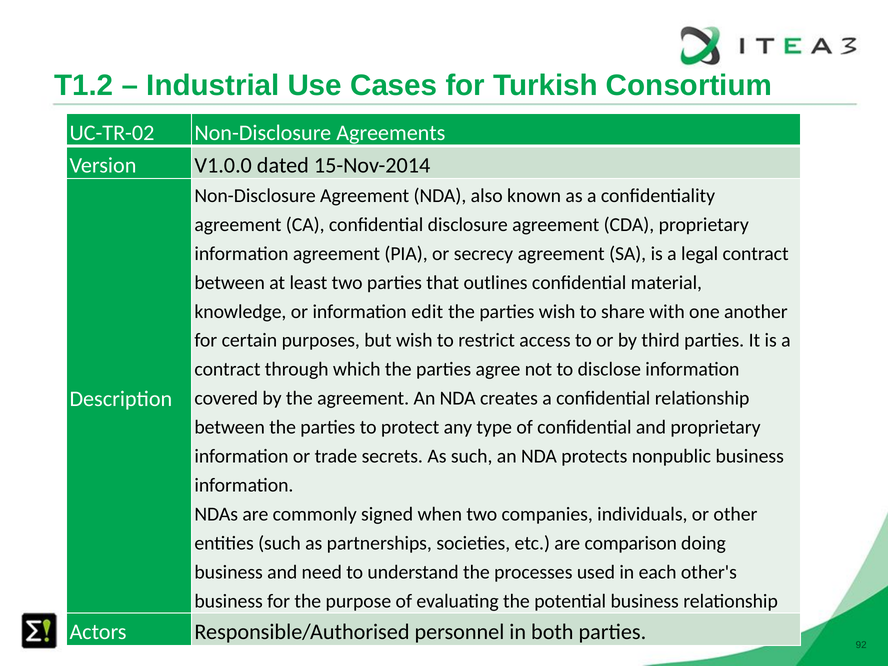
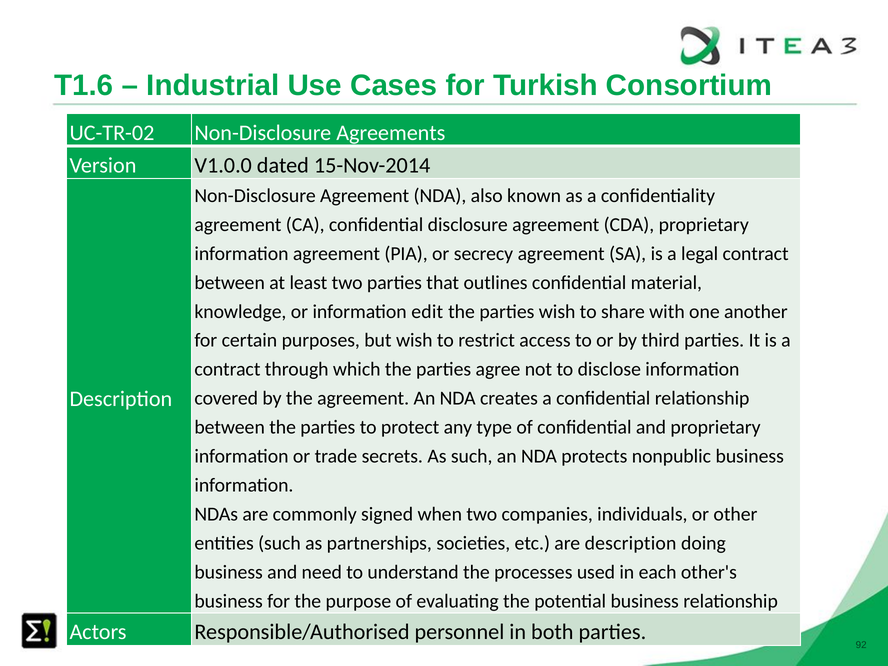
T1.2: T1.2 -> T1.6 (84, 86)
are comparison: comparison -> description (631, 543)
